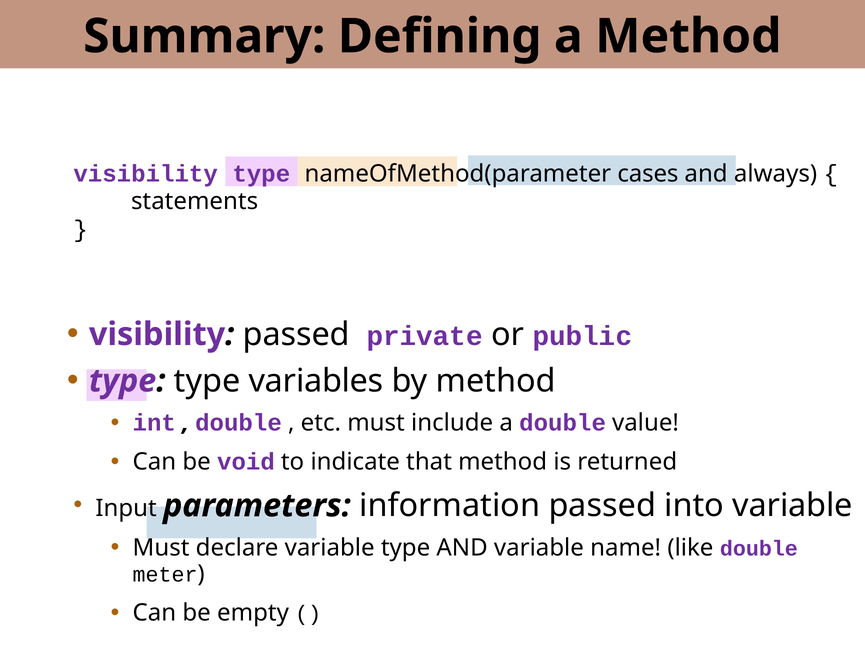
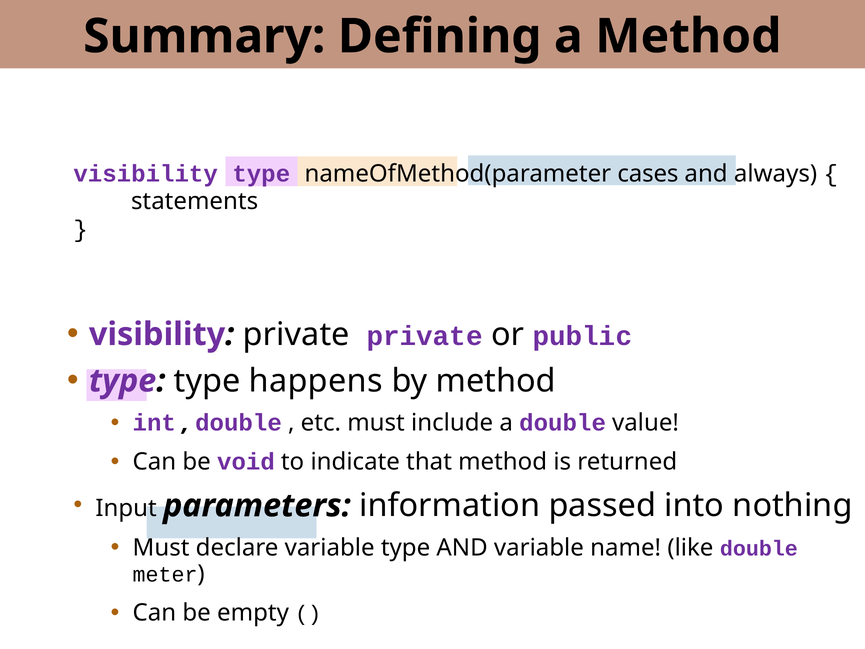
visibility passed: passed -> private (296, 334)
variables: variables -> happens (316, 381)
into variable: variable -> nothing (792, 505)
